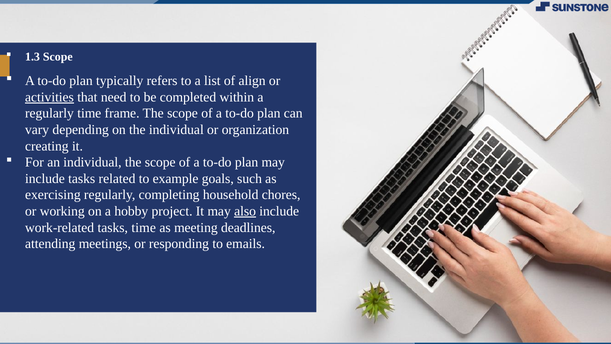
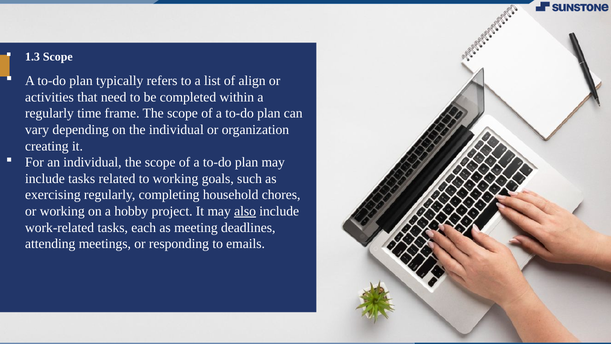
activities underline: present -> none (50, 97)
to example: example -> working (176, 179)
tasks time: time -> each (144, 227)
